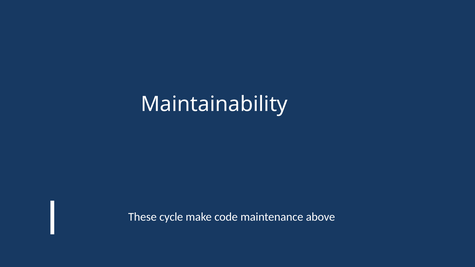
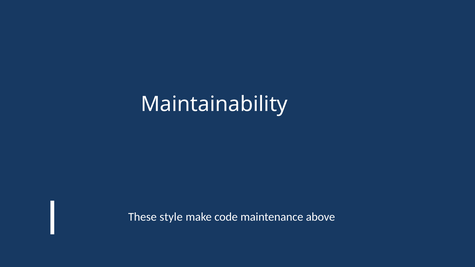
cycle: cycle -> style (171, 217)
